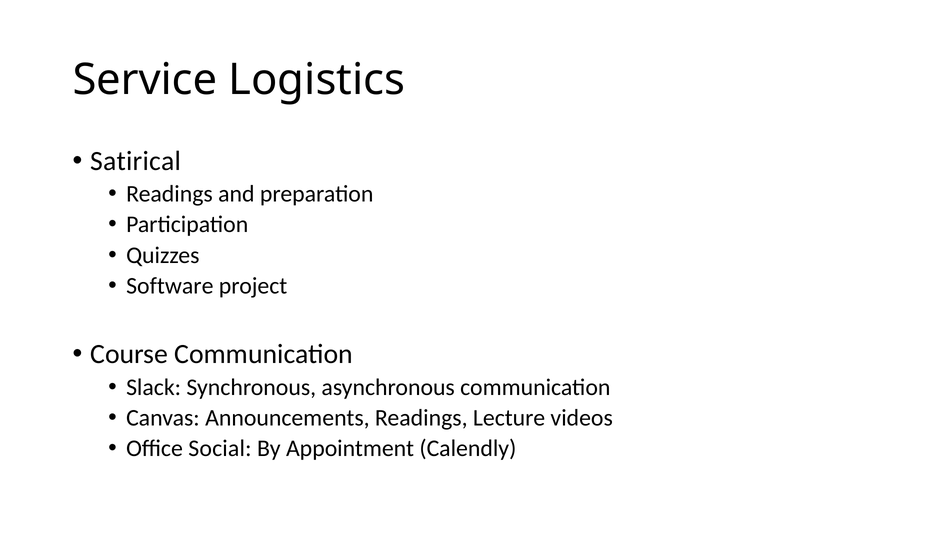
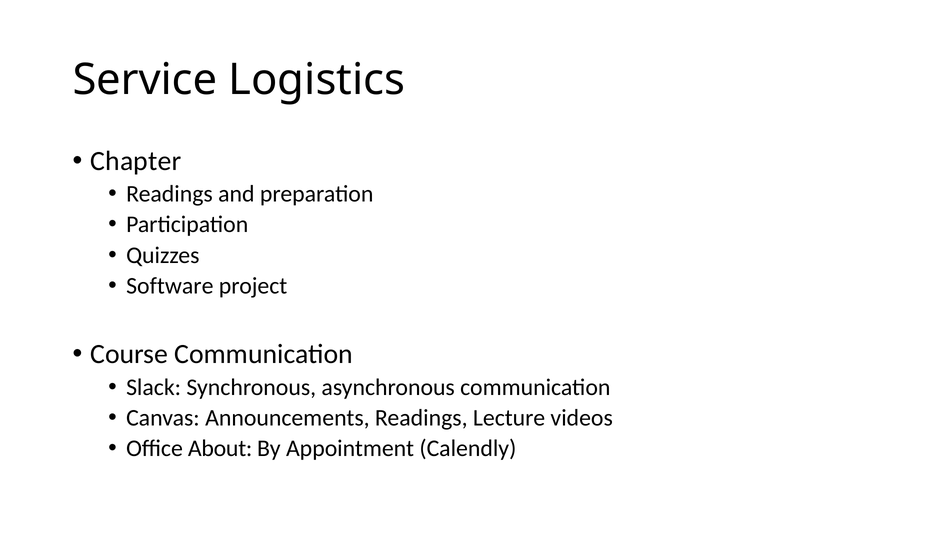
Satirical: Satirical -> Chapter (136, 161)
Social: Social -> About (220, 448)
